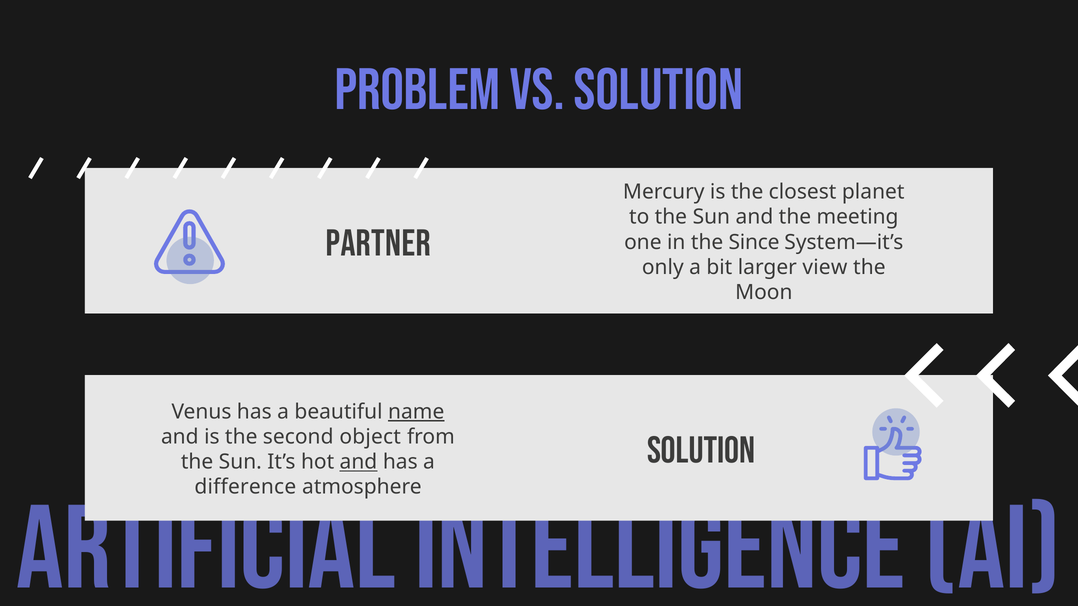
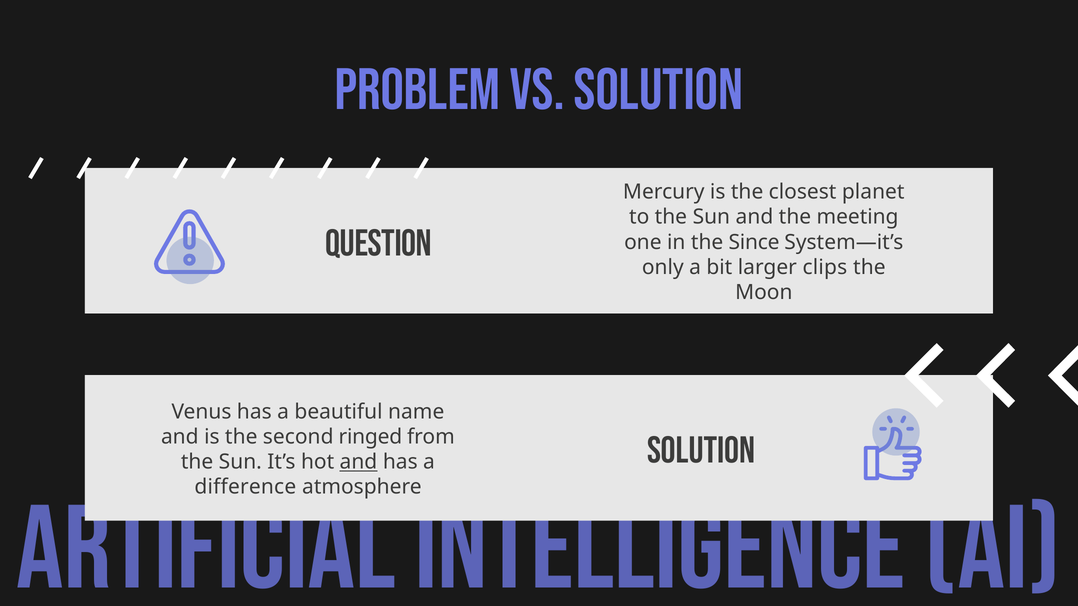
partner: partner -> question (379, 243)
view: view -> clips (825, 267)
name underline: present -> none (416, 412)
object: object -> ringed (370, 437)
